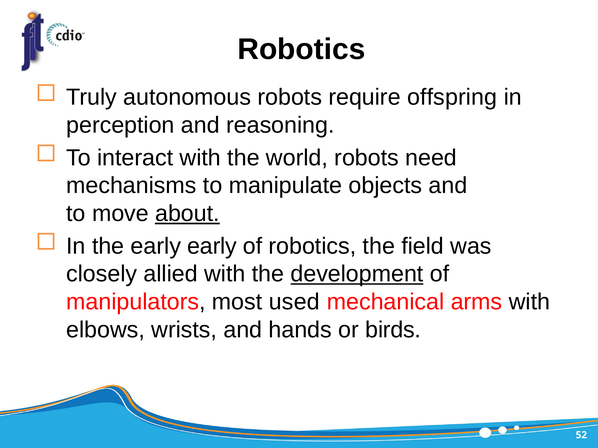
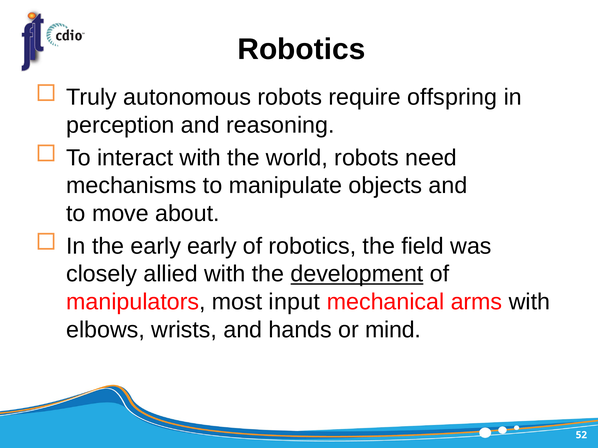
about underline: present -> none (187, 214)
used: used -> input (294, 302)
birds: birds -> mind (393, 330)
